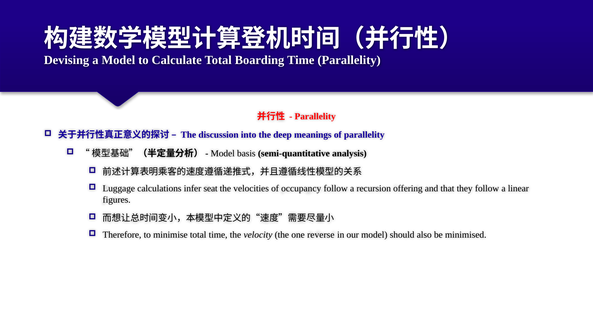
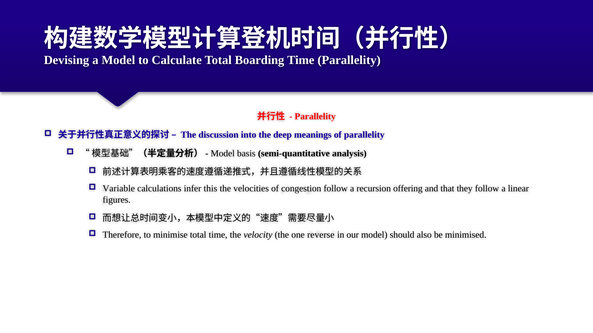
Luggage: Luggage -> Variable (119, 189)
seat: seat -> this (210, 189)
occupancy: occupancy -> congestion (301, 189)
